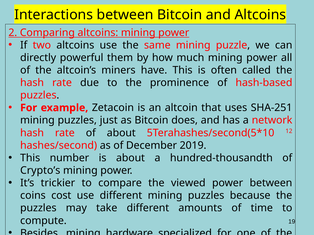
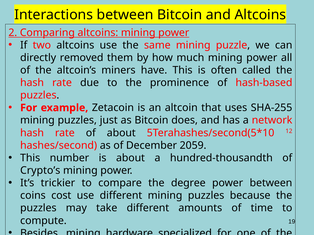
powerful: powerful -> removed (82, 58)
SHA‐251: SHA‐251 -> SHA‐255 (272, 108)
2019: 2019 -> 2059 (193, 146)
viewed: viewed -> degree (188, 183)
